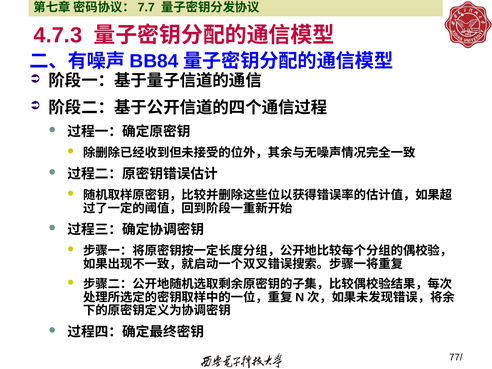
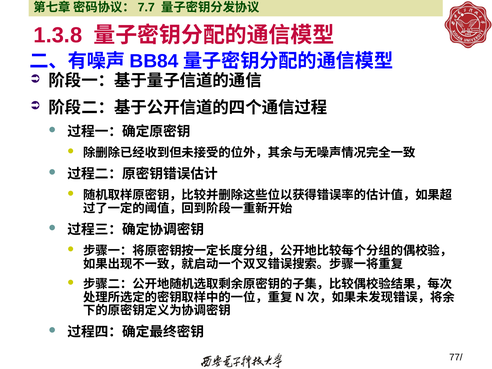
4.7.3: 4.7.3 -> 1.3.8 (58, 35)
